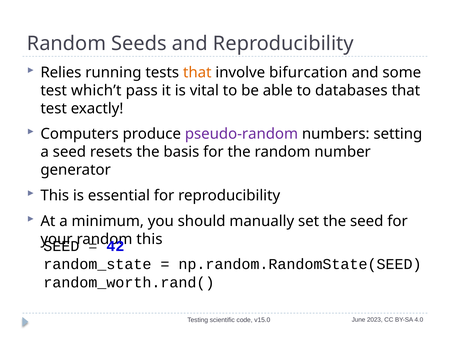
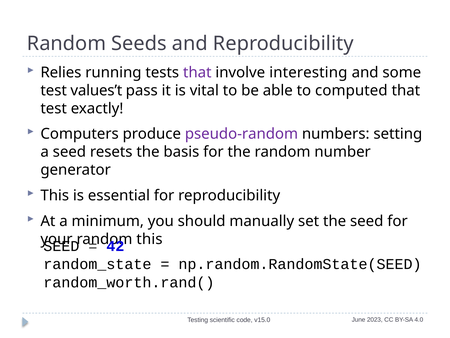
that colour: orange -> purple (197, 72)
bifurcation: bifurcation -> interesting (308, 72)
which’t: which’t -> values’t (96, 90)
databases: databases -> computed (351, 90)
